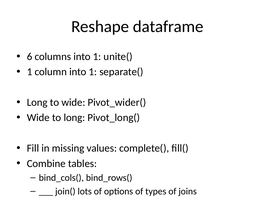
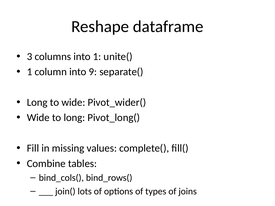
6: 6 -> 3 (30, 57)
column into 1: 1 -> 9 (93, 72)
